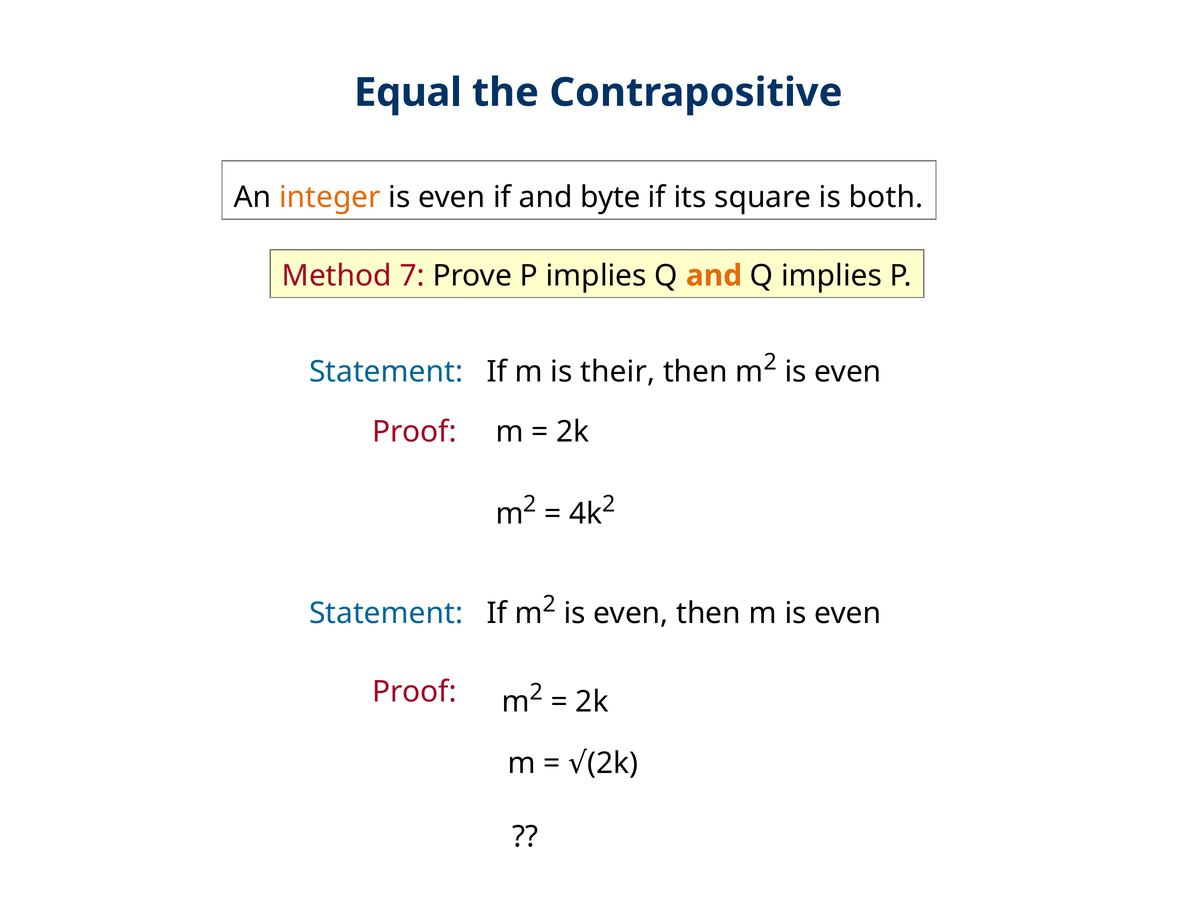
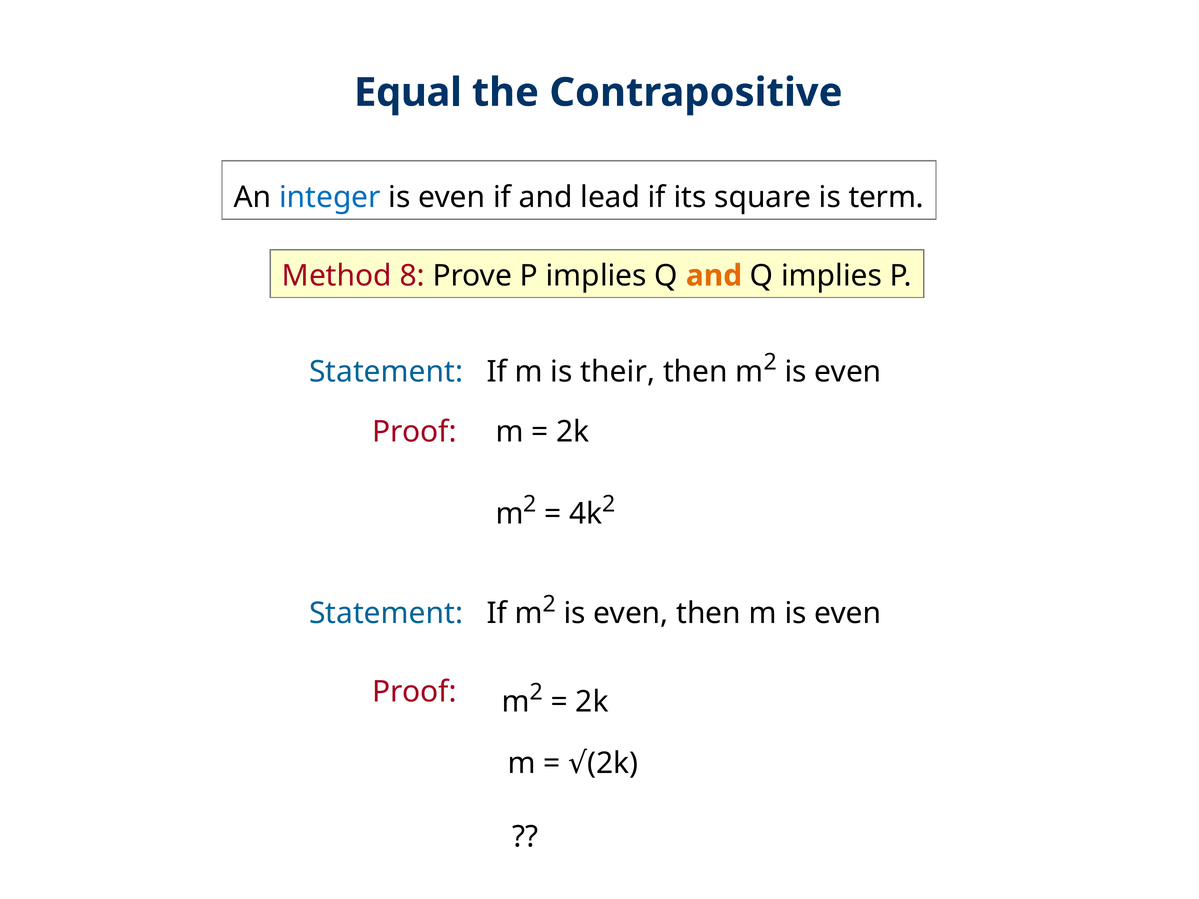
integer colour: orange -> blue (330, 198)
byte: byte -> lead (610, 198)
both: both -> term (886, 198)
7: 7 -> 8 (412, 276)
